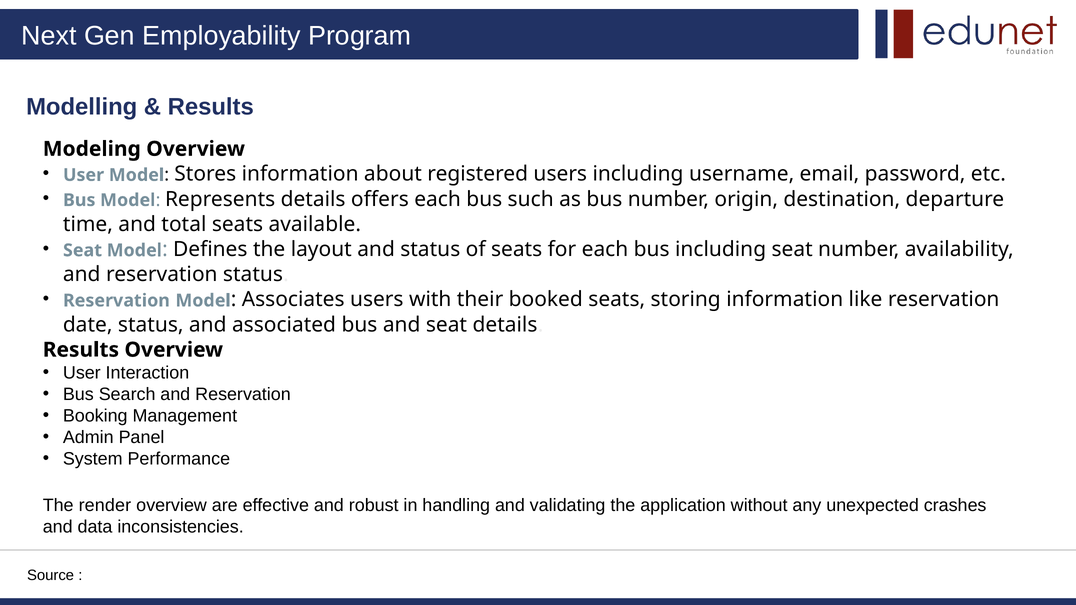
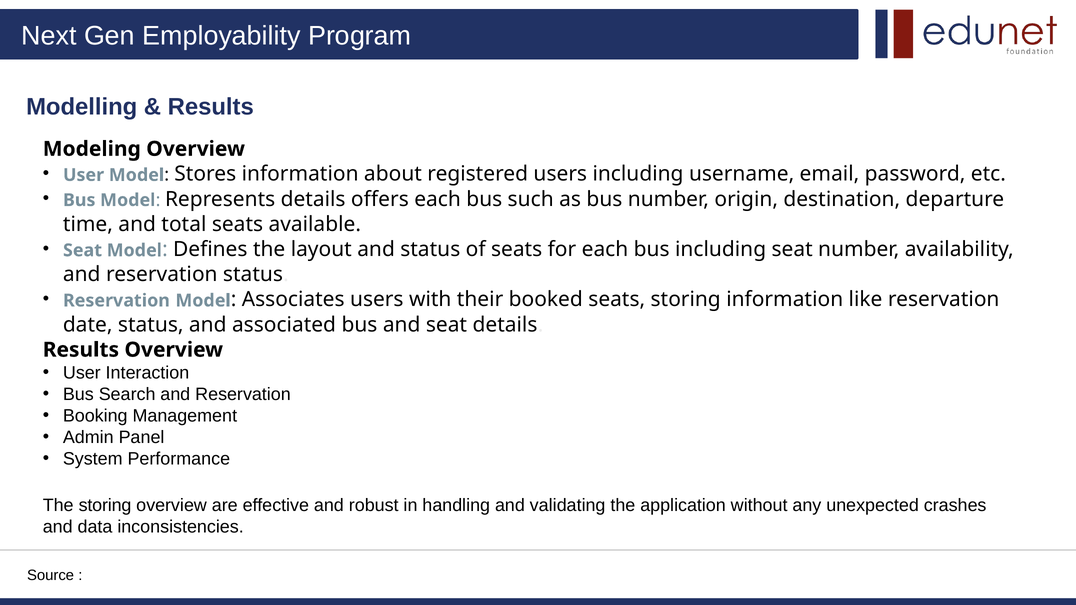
The render: render -> storing (105, 506)
